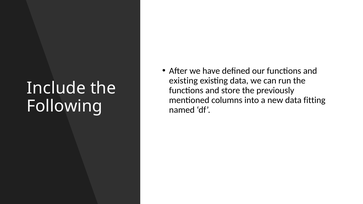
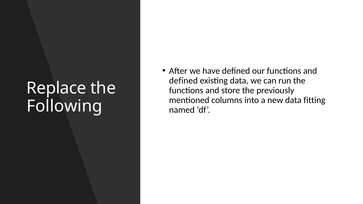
existing: existing -> defined (183, 81)
Include: Include -> Replace (56, 88)
